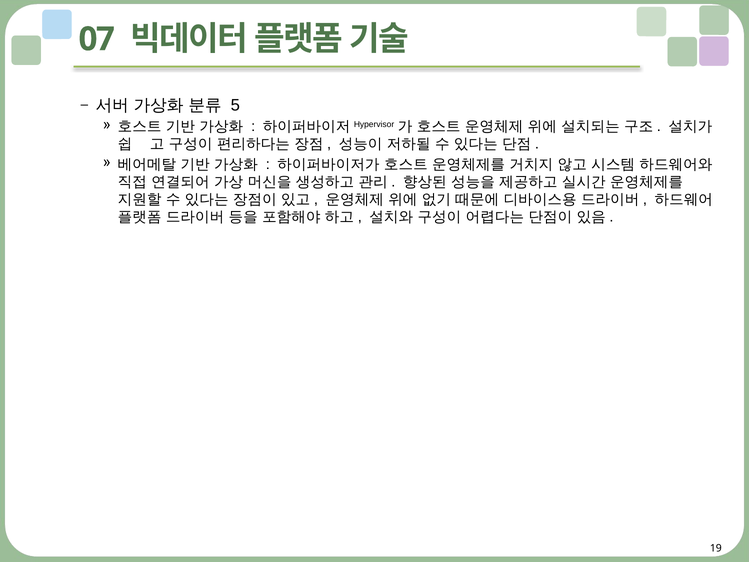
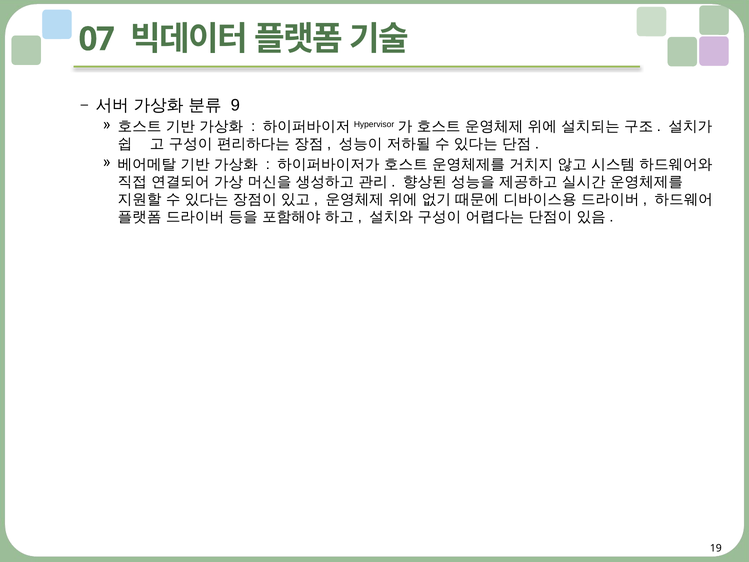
5: 5 -> 9 (235, 105)
